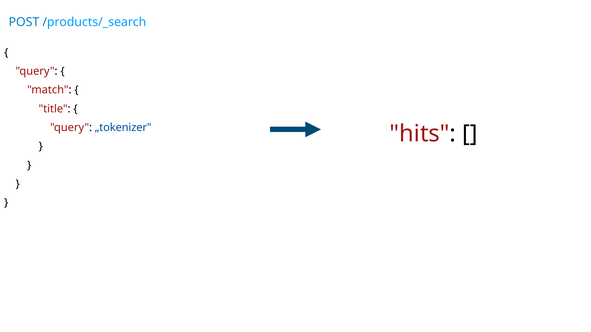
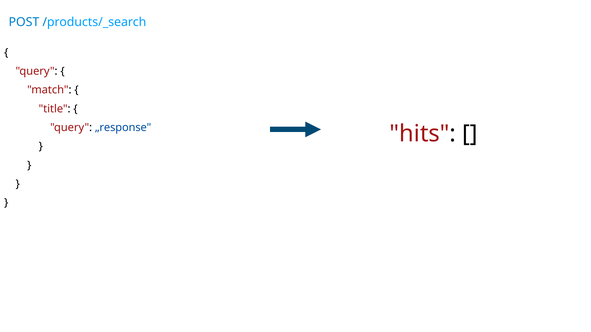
„tokenizer: „tokenizer -> „response (123, 128)
